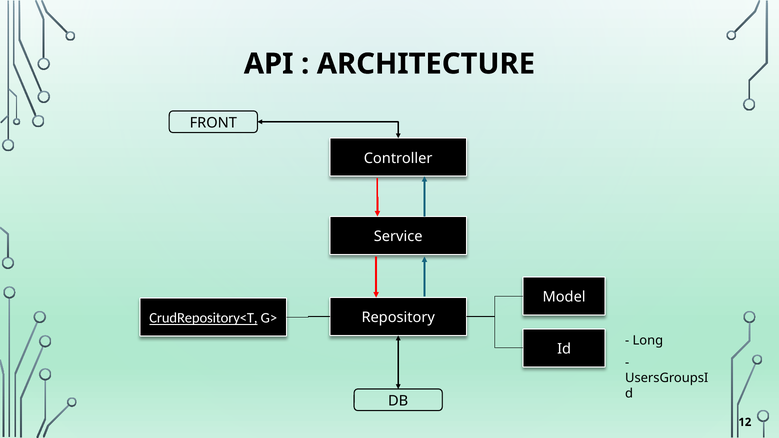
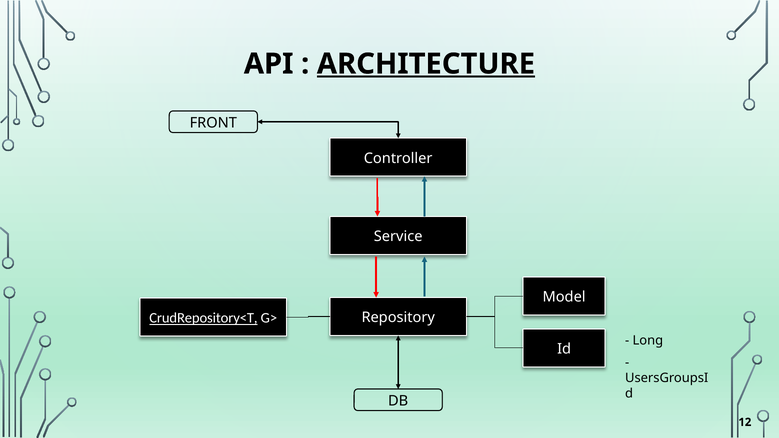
ARCHITECTURE underline: none -> present (426, 64)
